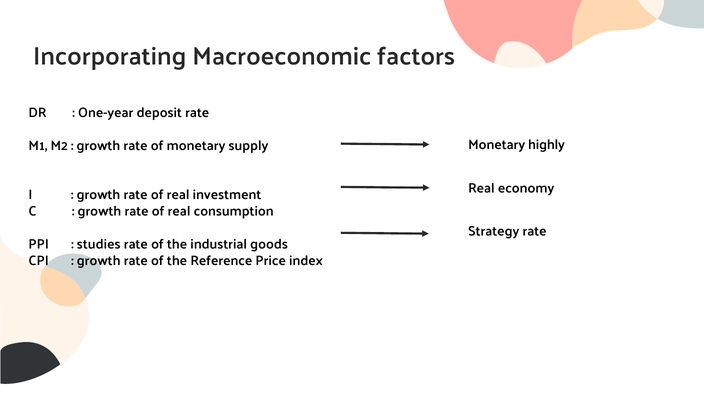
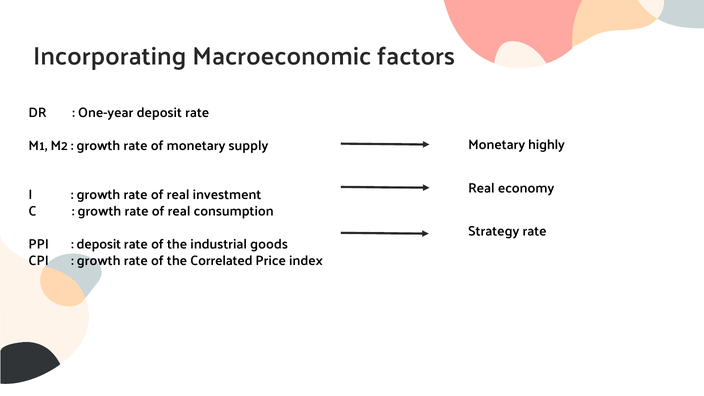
studies: studies -> deposit (99, 244)
Reference: Reference -> Correlated (221, 261)
